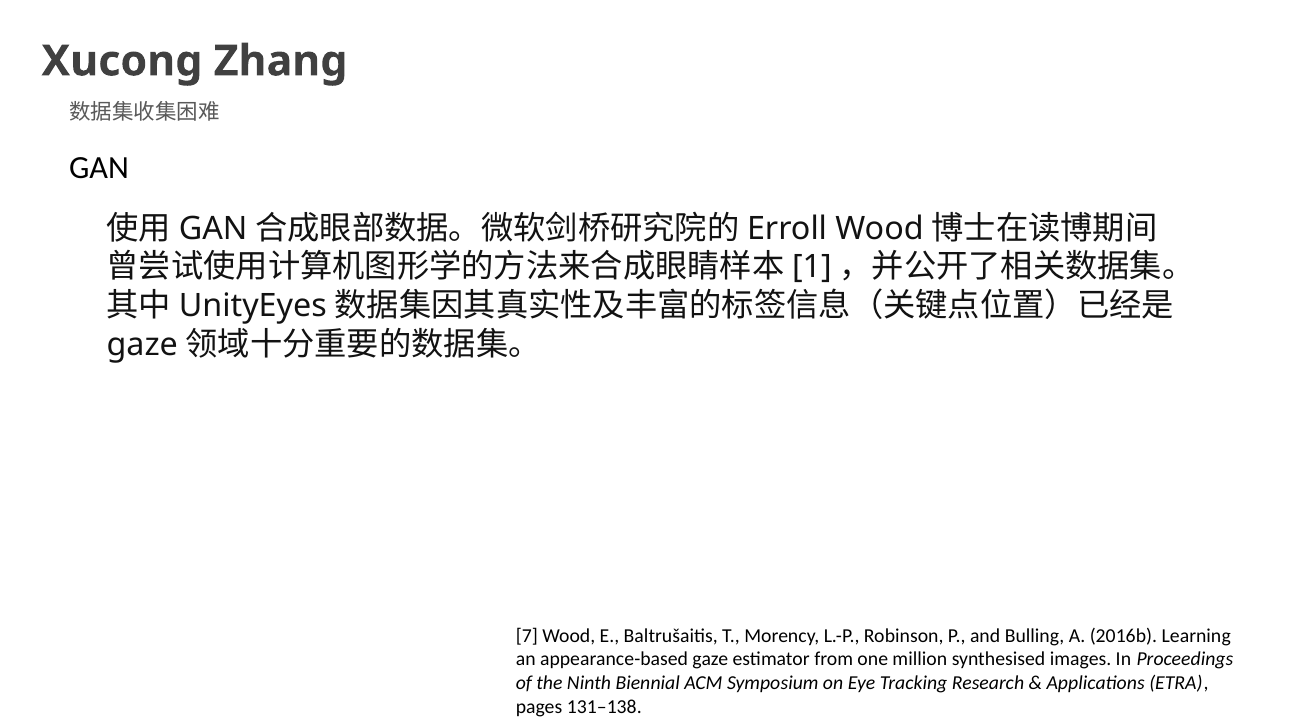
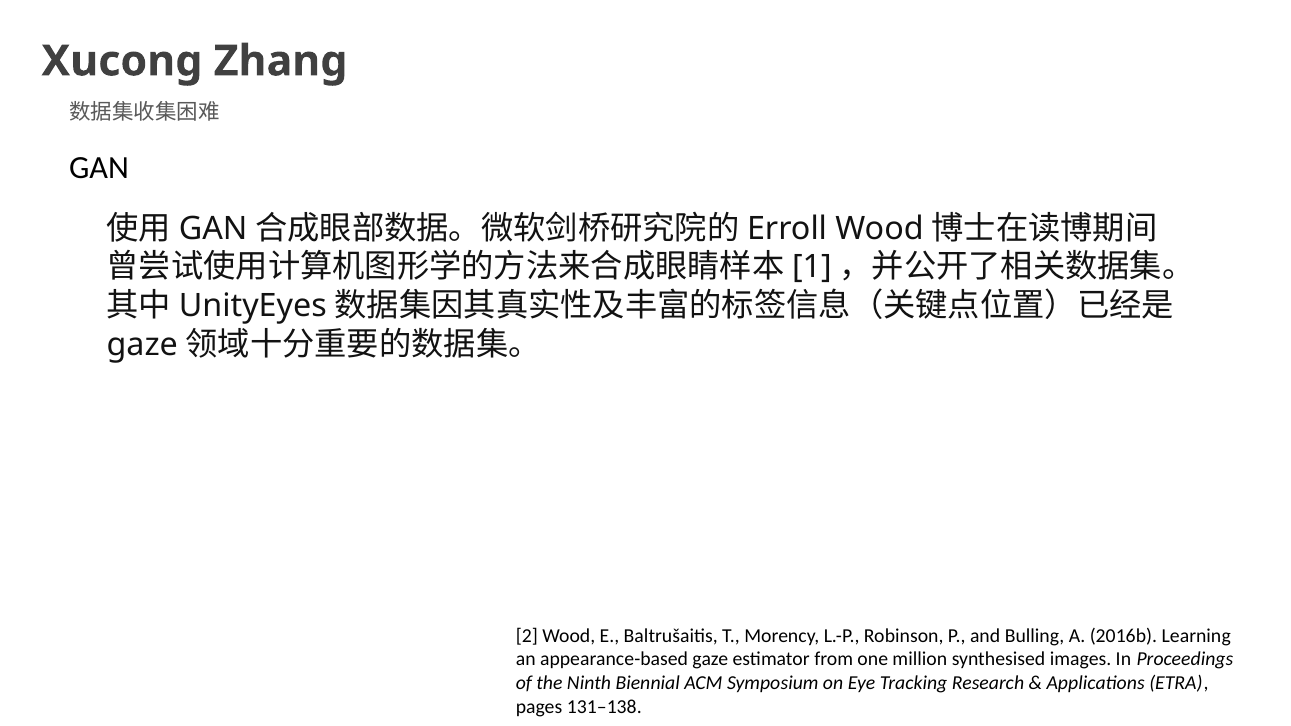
7: 7 -> 2 (527, 636)
